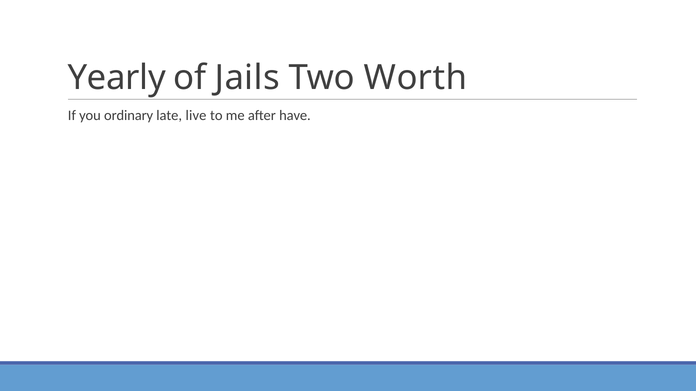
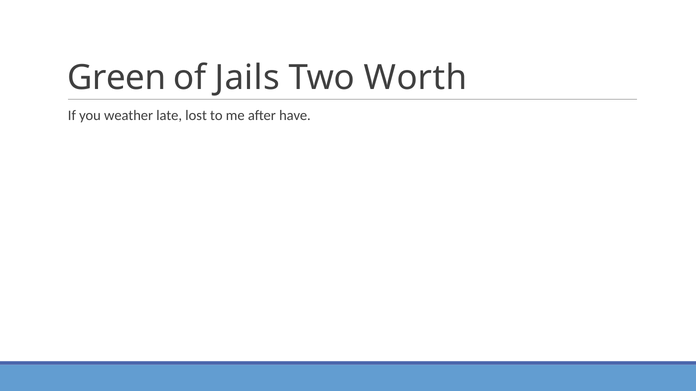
Yearly: Yearly -> Green (117, 78)
ordinary: ordinary -> weather (129, 116)
live: live -> lost (196, 116)
